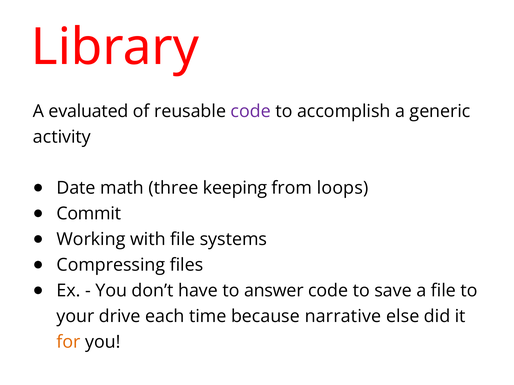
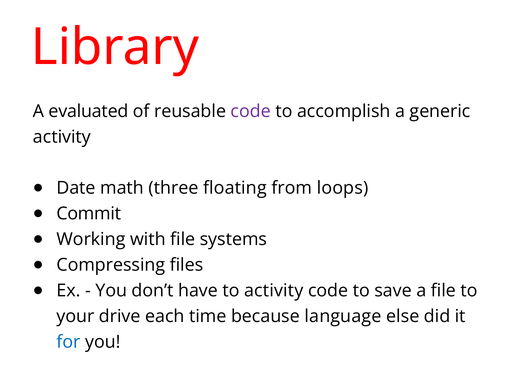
keeping: keeping -> floating (235, 188)
to answer: answer -> activity (274, 291)
narrative: narrative -> language (343, 317)
for colour: orange -> blue (69, 342)
